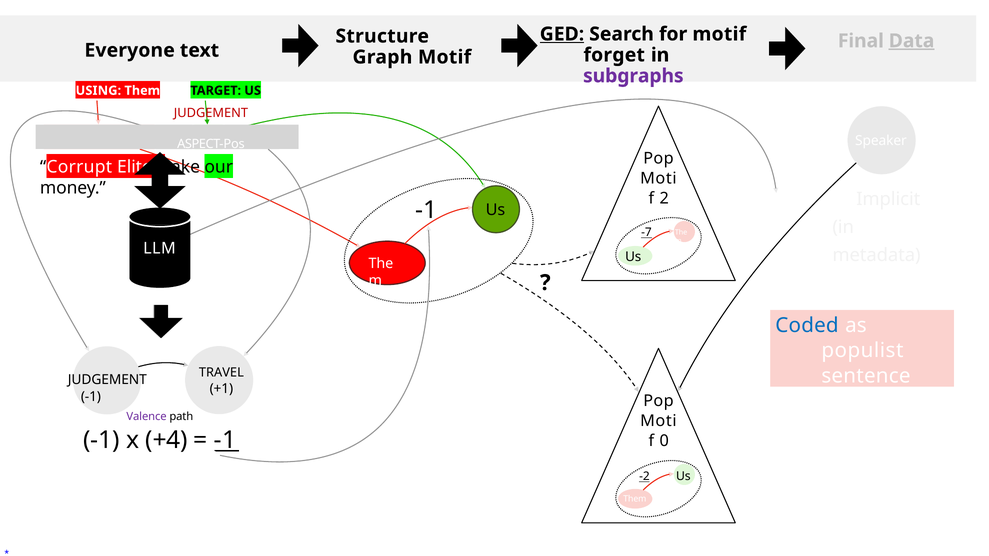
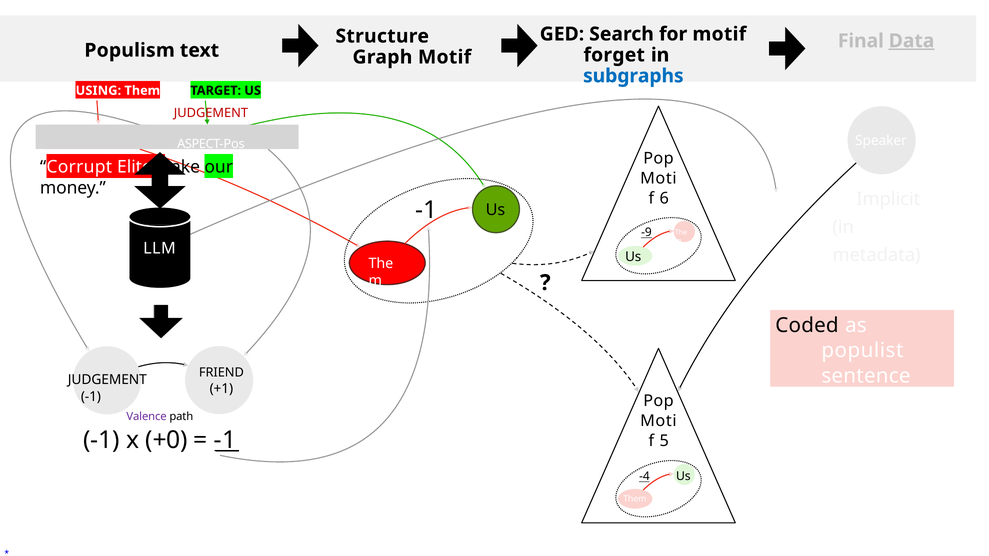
GED underline: present -> none (562, 34)
Everyone: Everyone -> Populism (130, 50)
subgraphs colour: purple -> blue (633, 76)
2: 2 -> 6 (664, 199)
-7: -7 -> -9 (646, 232)
Coded colour: blue -> black (807, 326)
TRAVEL: TRAVEL -> FRIEND (221, 373)
+4: +4 -> +0 (167, 440)
0: 0 -> 5 (664, 441)
-2: -2 -> -4 (644, 477)
